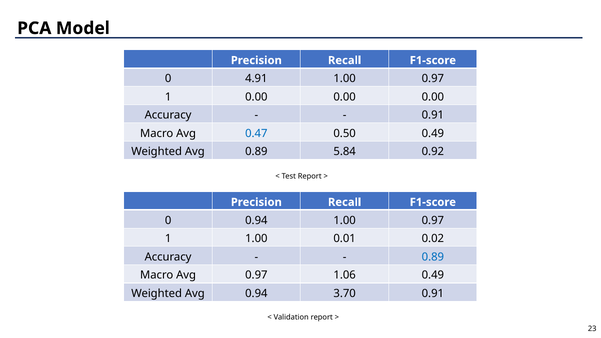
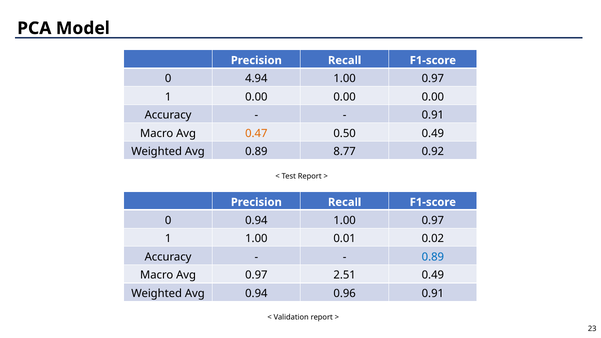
4.91: 4.91 -> 4.94 (256, 79)
0.47 colour: blue -> orange (256, 134)
5.84: 5.84 -> 8.77 (345, 152)
1.06: 1.06 -> 2.51 (345, 275)
3.70: 3.70 -> 0.96 (345, 294)
